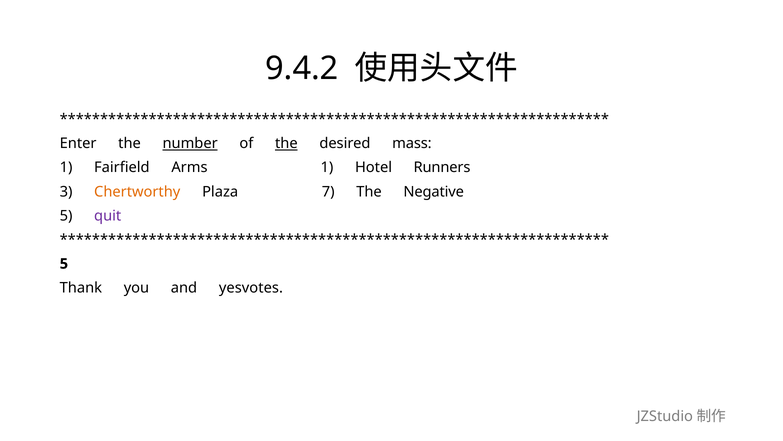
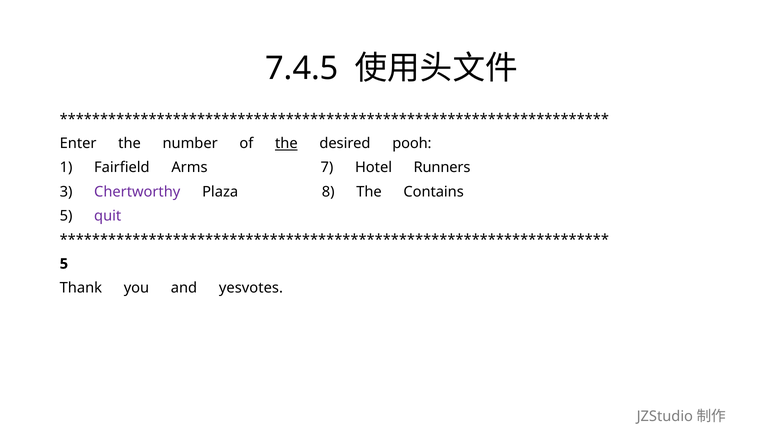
9.4.2: 9.4.2 -> 7.4.5 (302, 69)
number underline: present -> none (190, 143)
mass: mass -> pooh (412, 143)
Arms 1: 1 -> 7 (327, 167)
Chertworthy colour: orange -> purple (137, 191)
7: 7 -> 8 (328, 191)
Negative: Negative -> Contains (434, 191)
